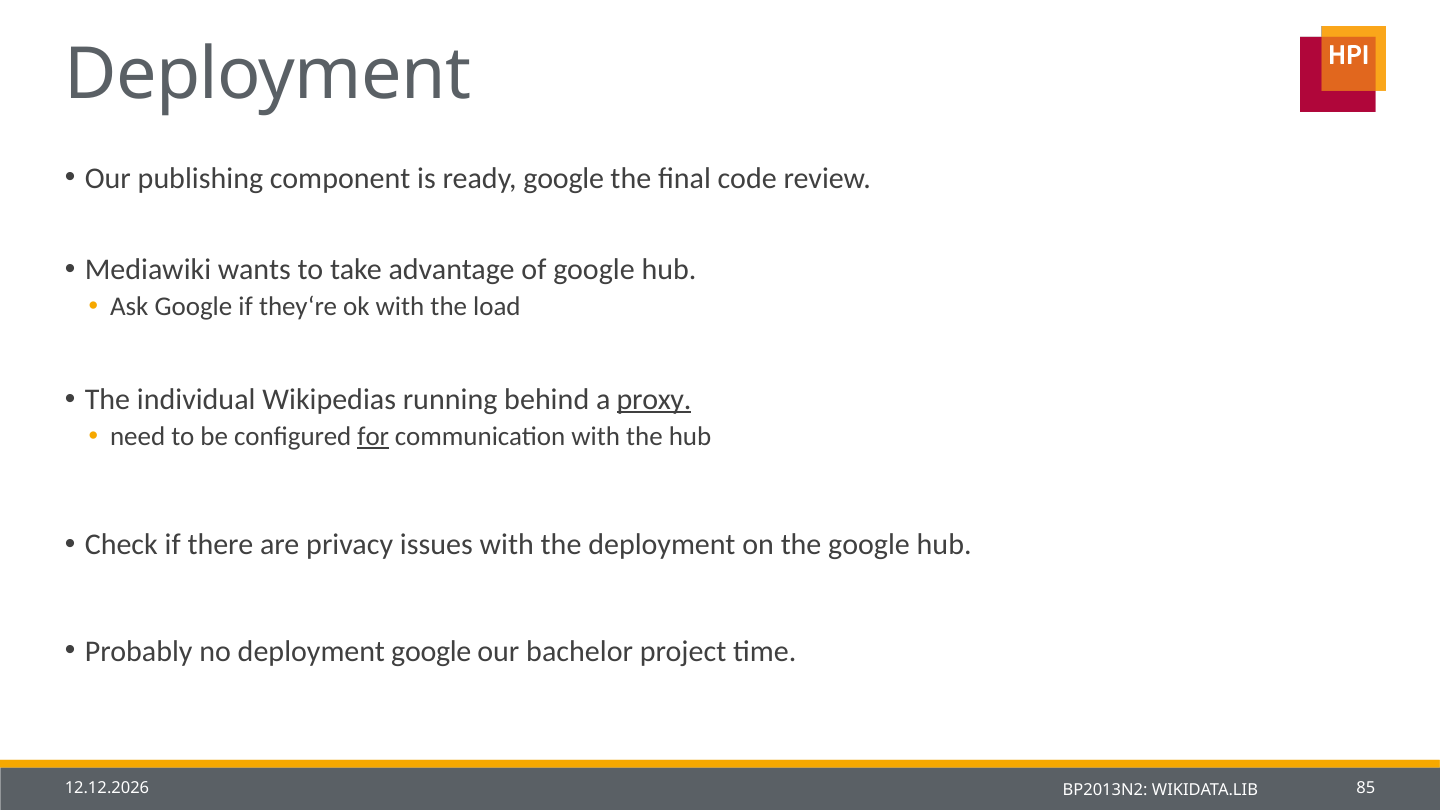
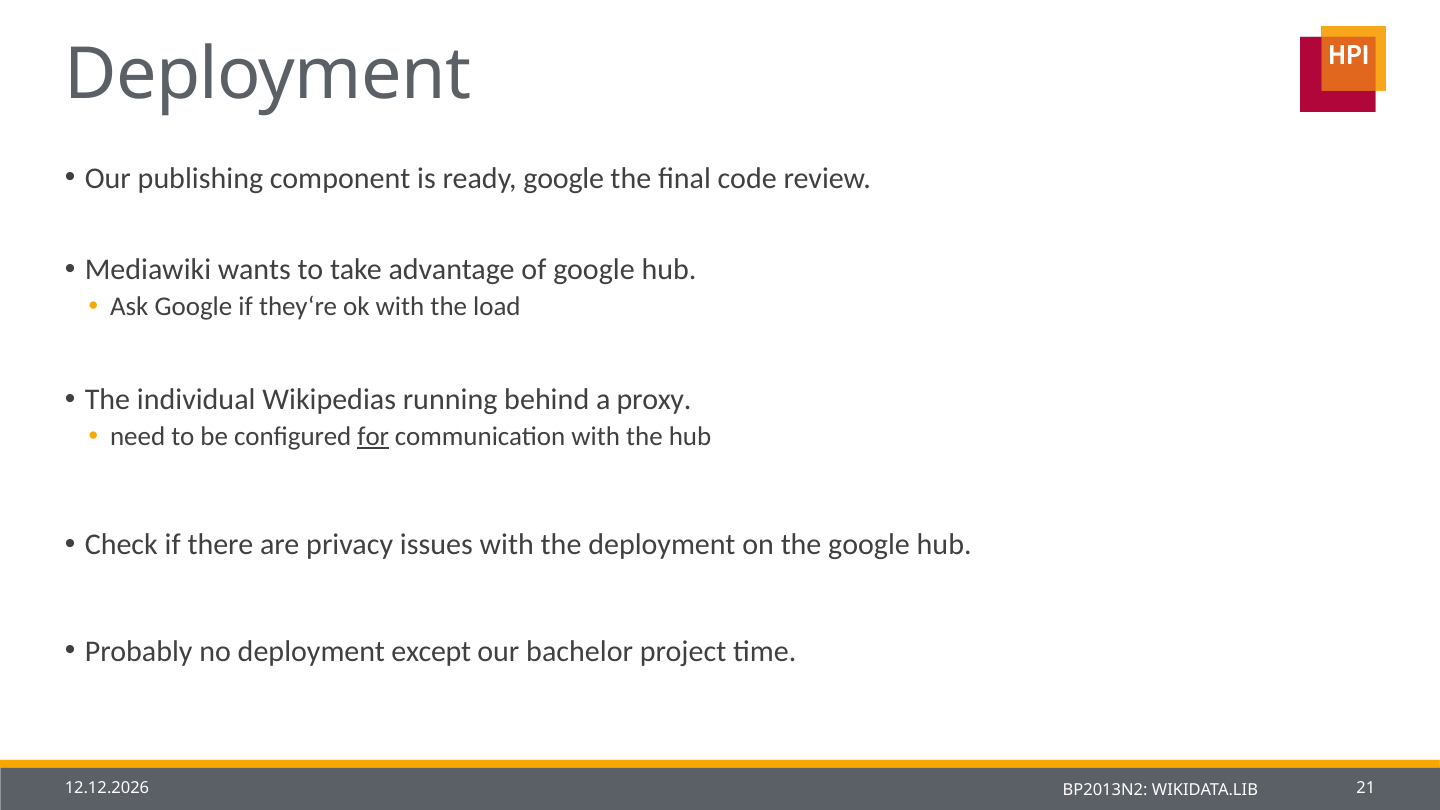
proxy underline: present -> none (654, 399)
deployment google: google -> except (431, 651)
85: 85 -> 21 (1366, 789)
